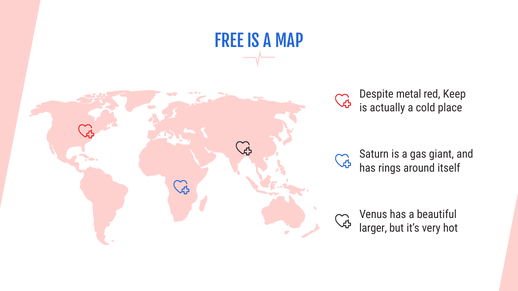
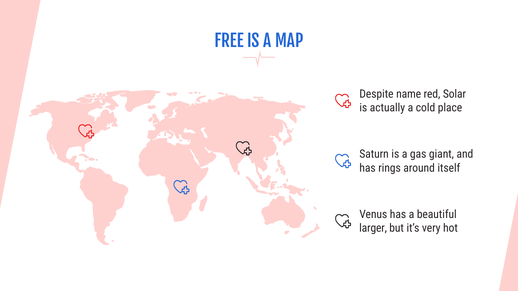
metal: metal -> name (409, 94)
Keep: Keep -> Solar (454, 94)
